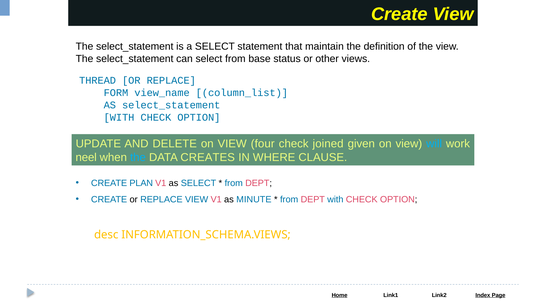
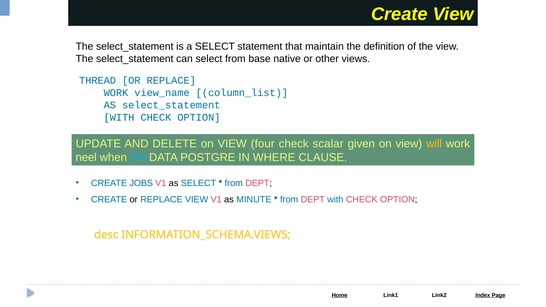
status: status -> native (287, 59)
FORM: FORM -> WORK (116, 93)
joined: joined -> scalar (328, 144)
will colour: light blue -> yellow (434, 144)
CREATES: CREATES -> POSTGRE (208, 157)
PLAN: PLAN -> JOBS (141, 183)
